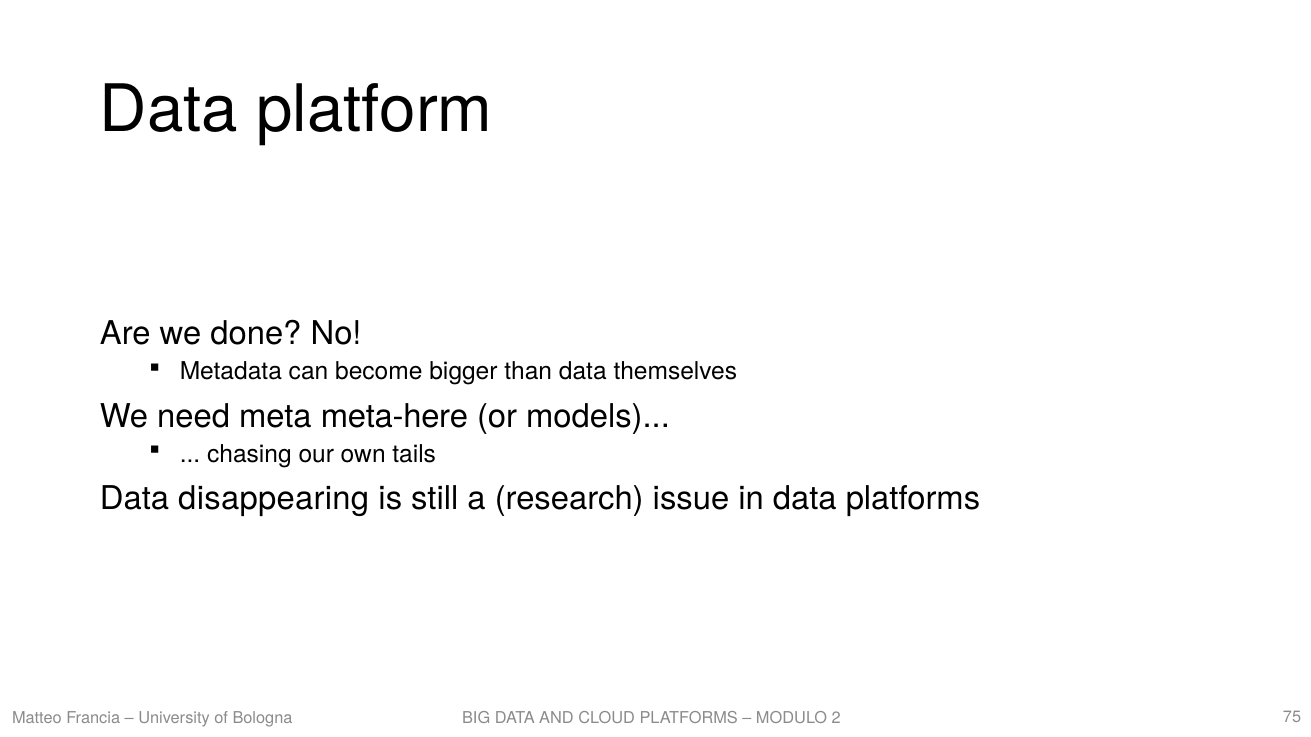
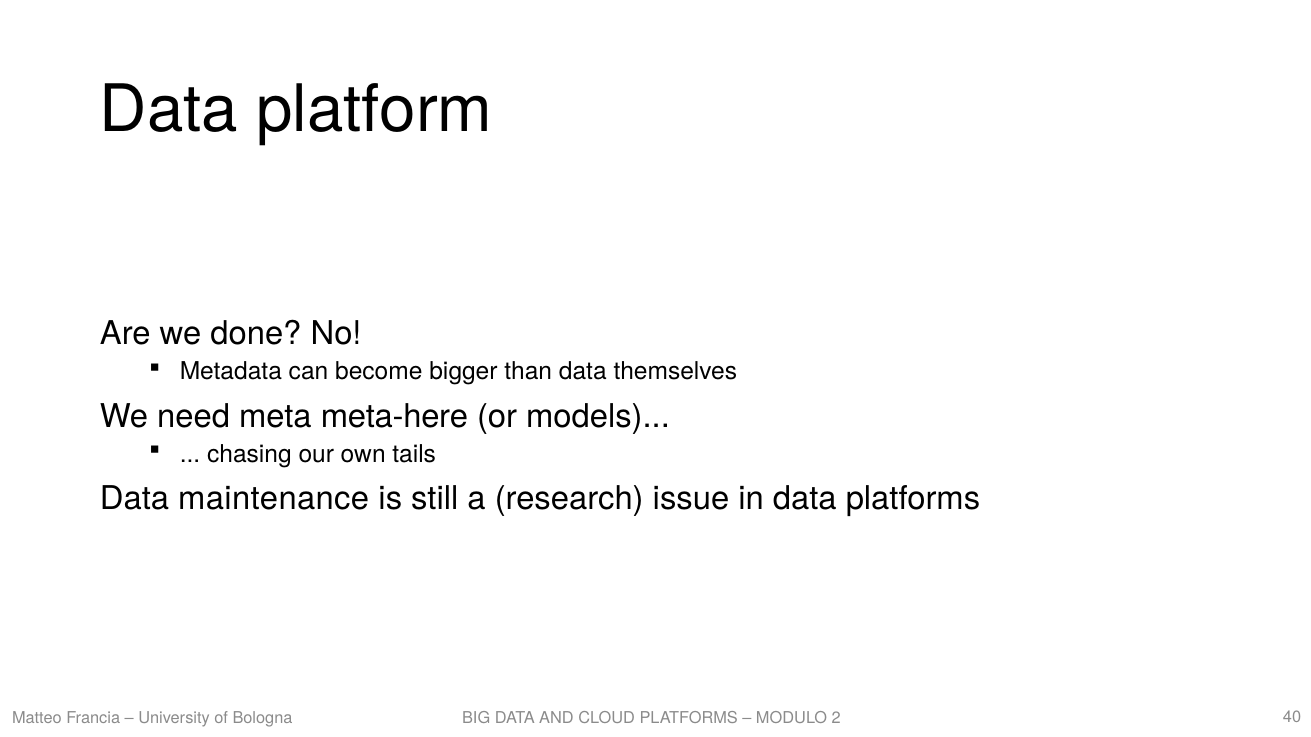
disappearing: disappearing -> maintenance (274, 499)
75: 75 -> 40 (1292, 717)
